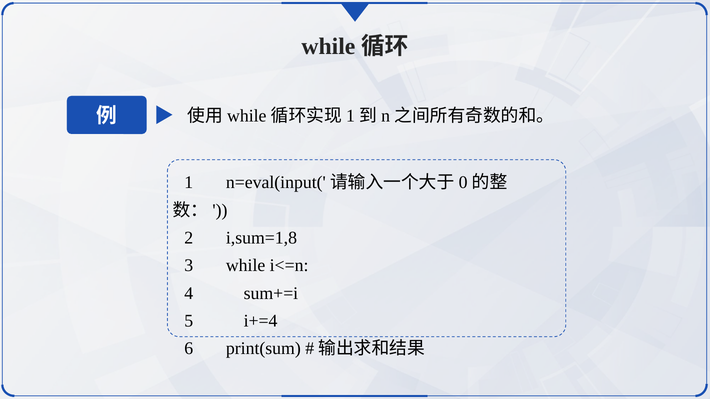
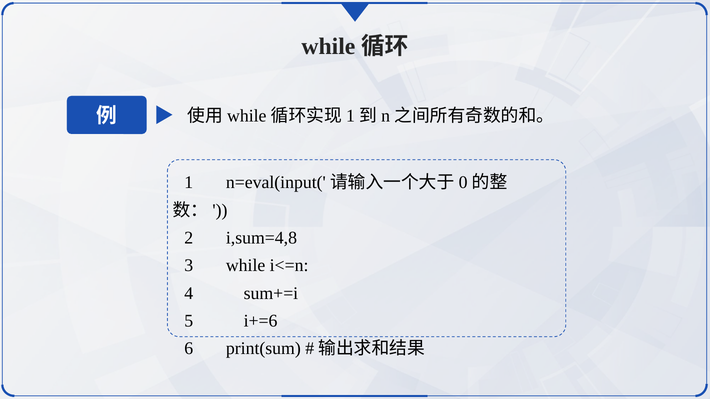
i,sum=1,8: i,sum=1,8 -> i,sum=4,8 (261, 238)
i+=4: i+=4 -> i+=6 (261, 321)
